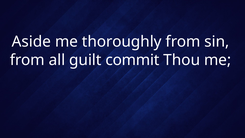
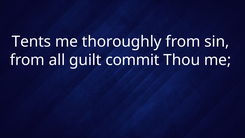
Aside: Aside -> Tents (31, 42)
